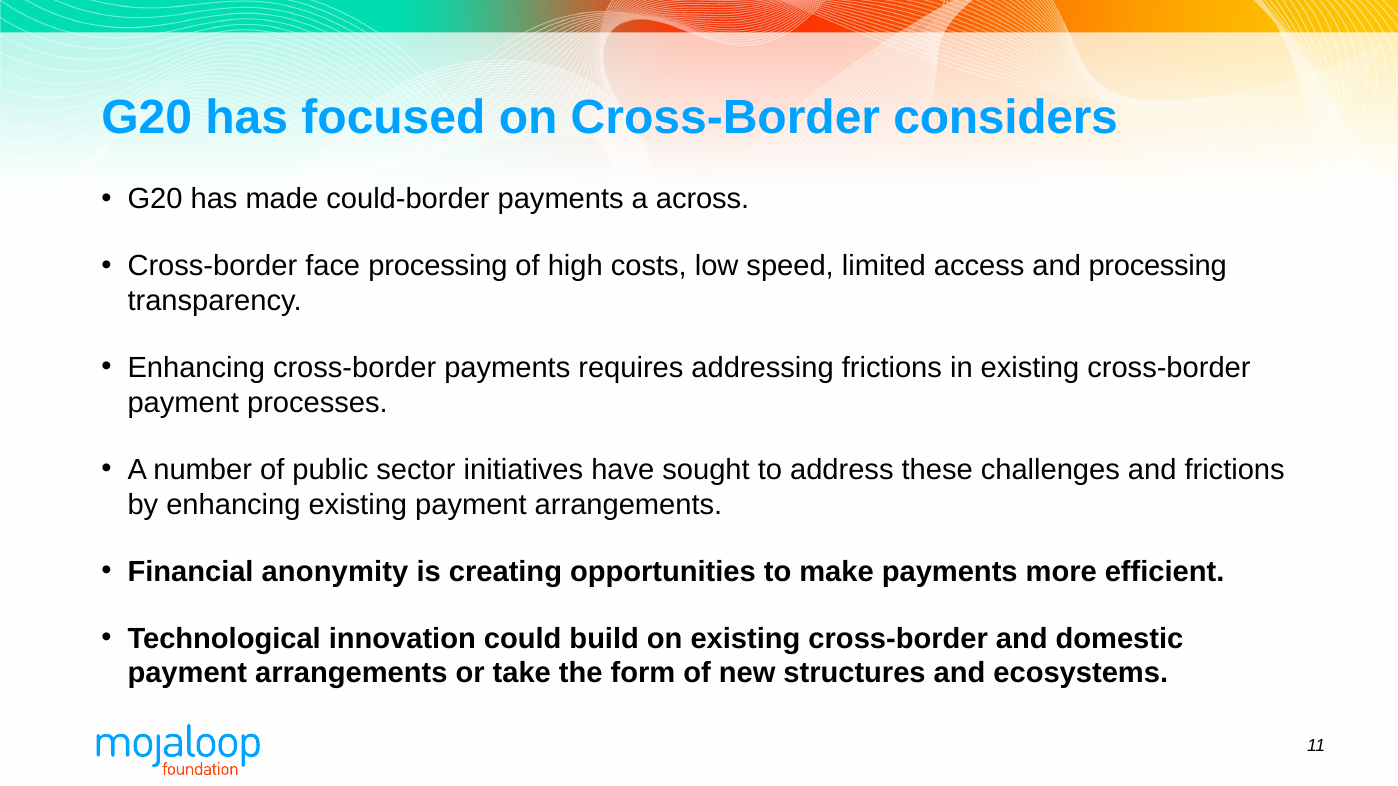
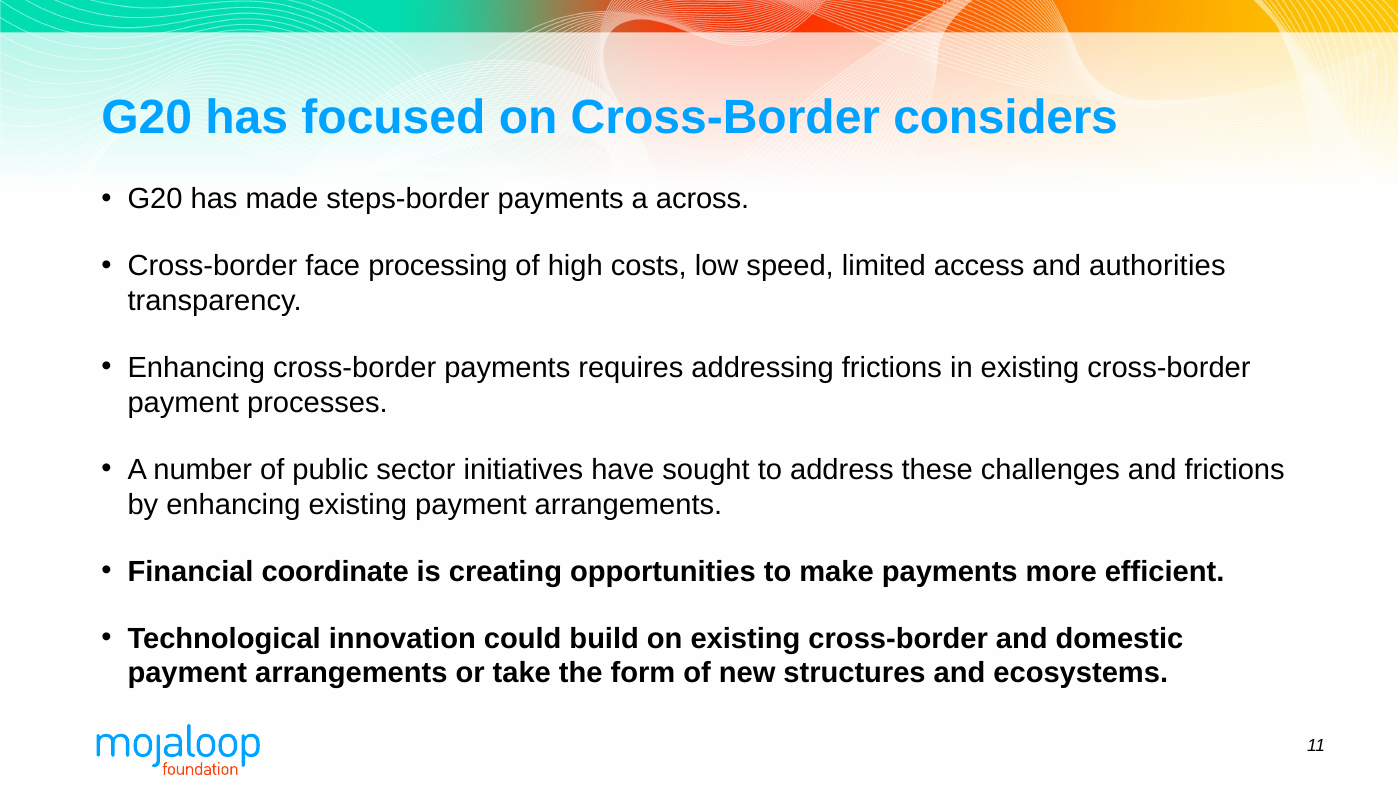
could-border: could-border -> steps-border (408, 199)
and processing: processing -> authorities (1157, 266)
anonymity: anonymity -> coordinate (335, 572)
